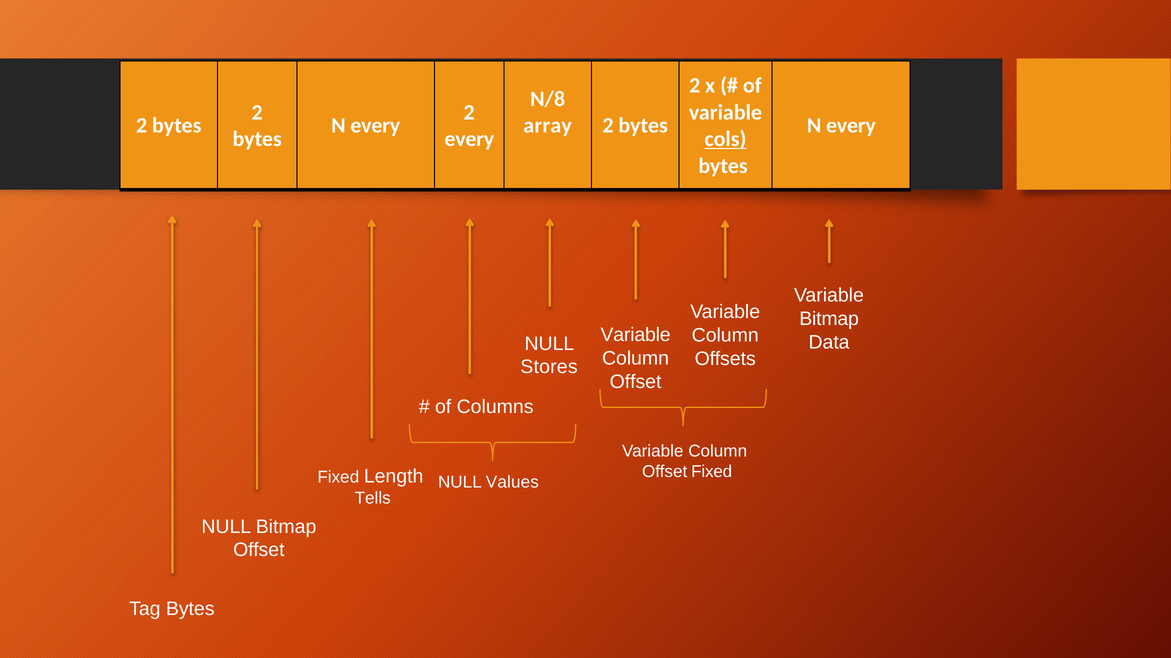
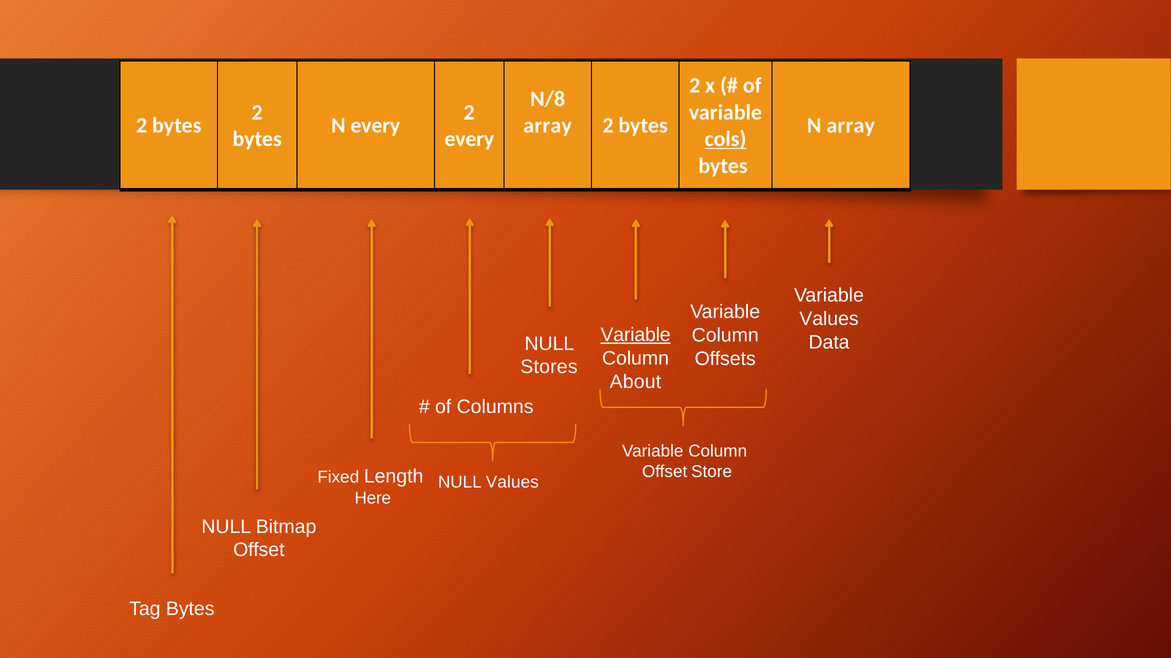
every: every -> array (851, 126)
Bitmap: Bitmap -> Values (829, 319)
Variable underline: none -> present (636, 335)
Offset: Offset -> About (635, 382)
Fixed: Fixed -> Store (712, 472)
Tells: Tells -> Here (373, 498)
